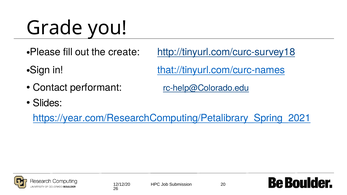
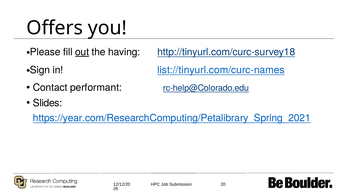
Grade: Grade -> Offers (55, 28)
out underline: none -> present (82, 52)
create: create -> having (124, 52)
that://tinyurl.com/curc-names: that://tinyurl.com/curc-names -> list://tinyurl.com/curc-names (221, 70)
